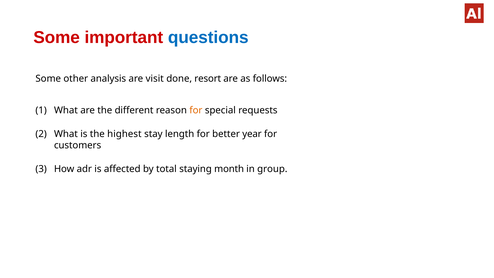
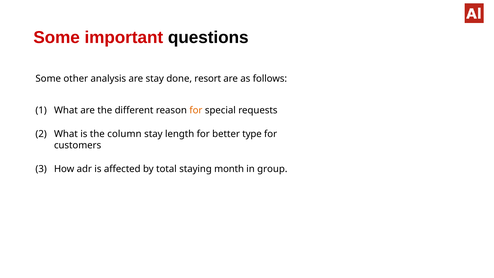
questions colour: blue -> black (208, 37)
are visit: visit -> stay (155, 79)
highest: highest -> column (124, 134)
year: year -> type (252, 134)
